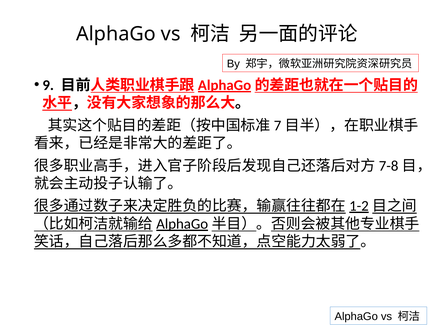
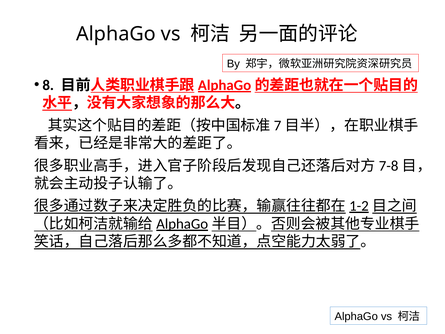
9: 9 -> 8 (48, 85)
